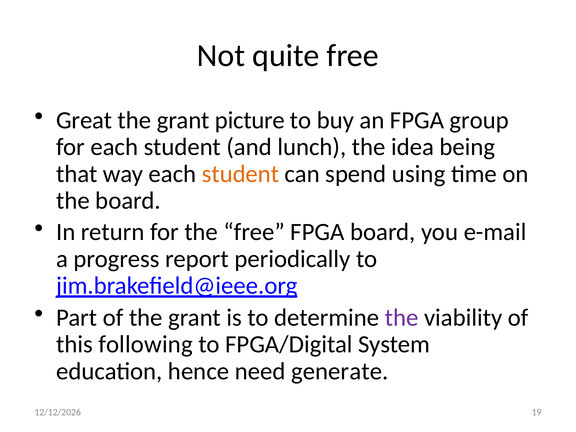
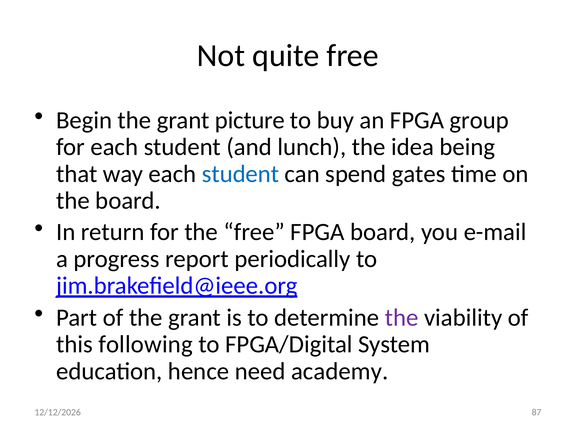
Great: Great -> Begin (84, 120)
student colour: orange -> blue (241, 174)
using: using -> gates (419, 174)
generate: generate -> academy (340, 371)
19: 19 -> 87 (537, 412)
